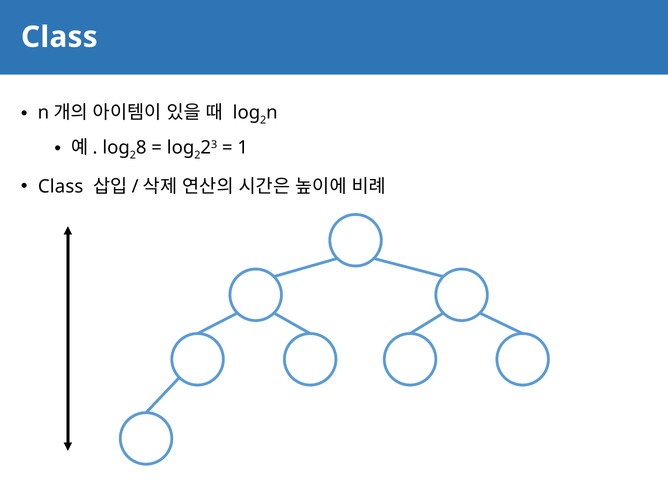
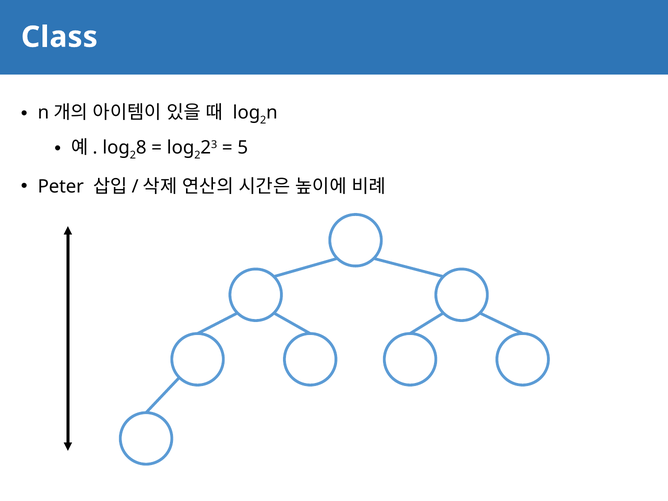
1: 1 -> 5 (243, 148)
Class: Class -> Peter (61, 187)
